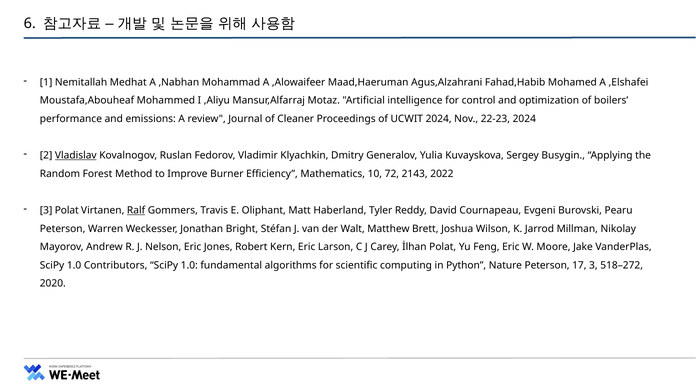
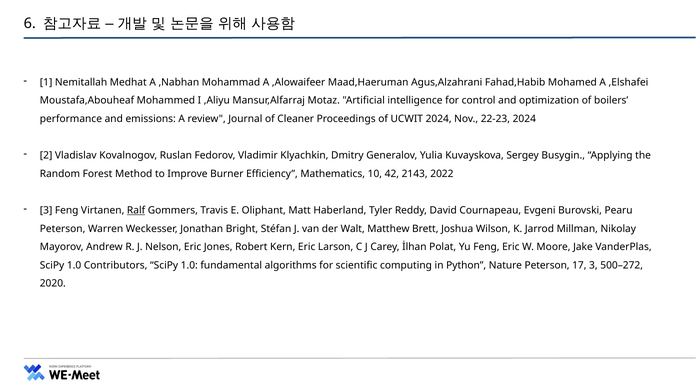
Vladislav underline: present -> none (76, 155)
72: 72 -> 42 (392, 174)
3 Polat: Polat -> Feng (67, 210)
518–272: 518–272 -> 500–272 (622, 265)
